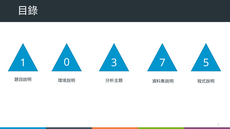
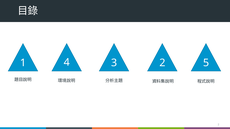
0: 0 -> 4 (67, 62)
3 7: 7 -> 2 (162, 63)
